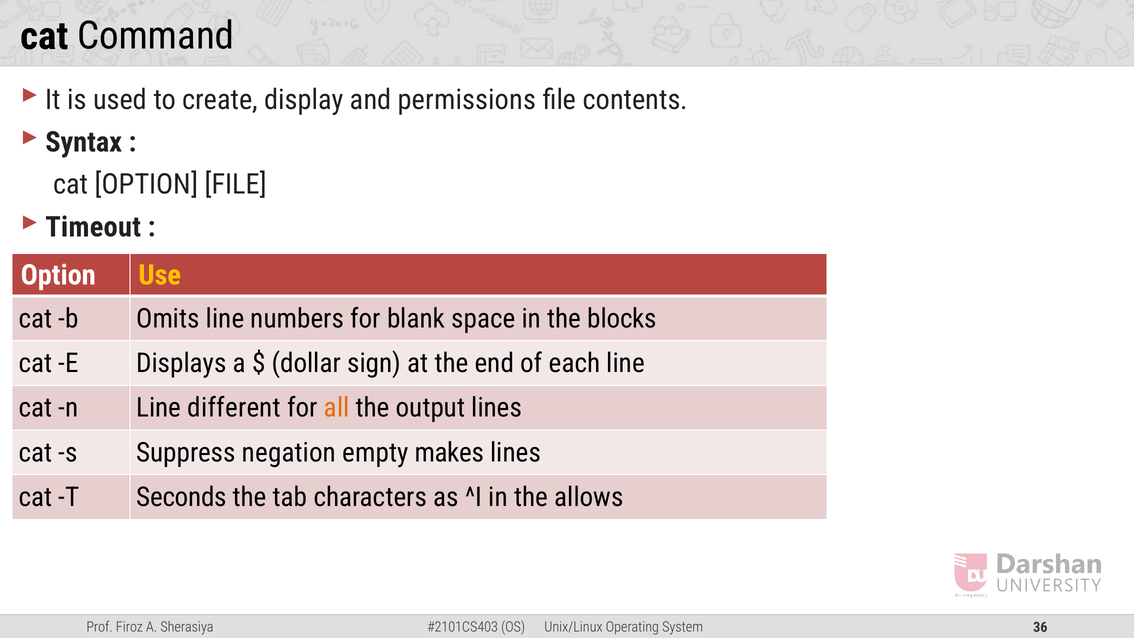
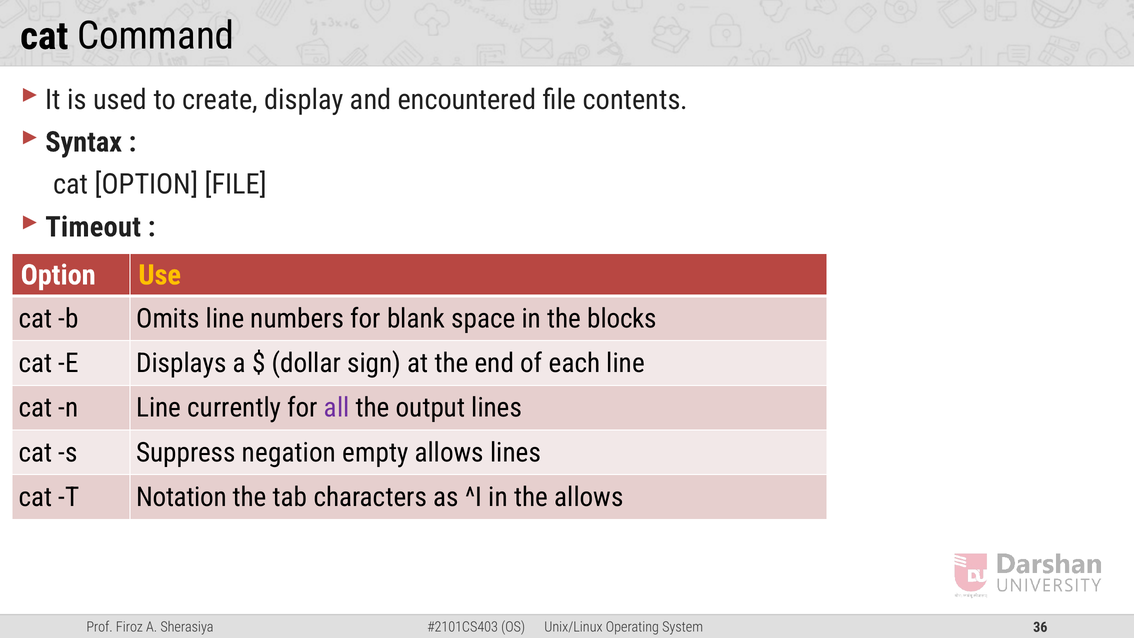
permissions: permissions -> encountered (467, 100)
different: different -> currently (234, 408)
all colour: orange -> purple (337, 408)
empty makes: makes -> allows (449, 453)
Seconds: Seconds -> Notation (181, 497)
